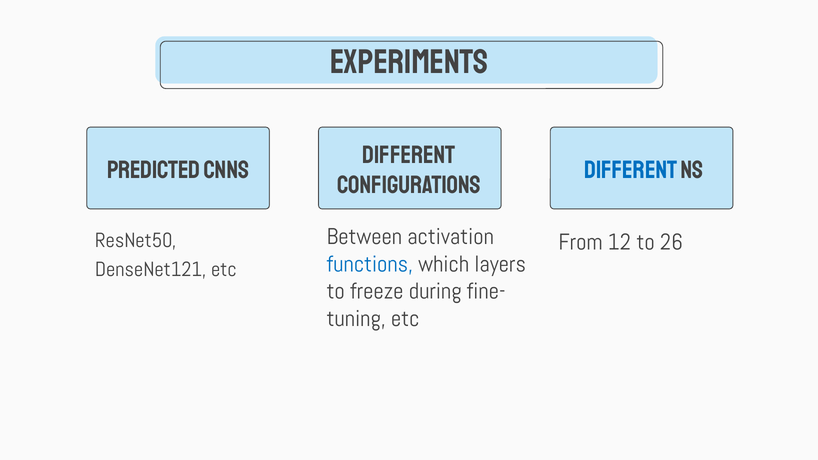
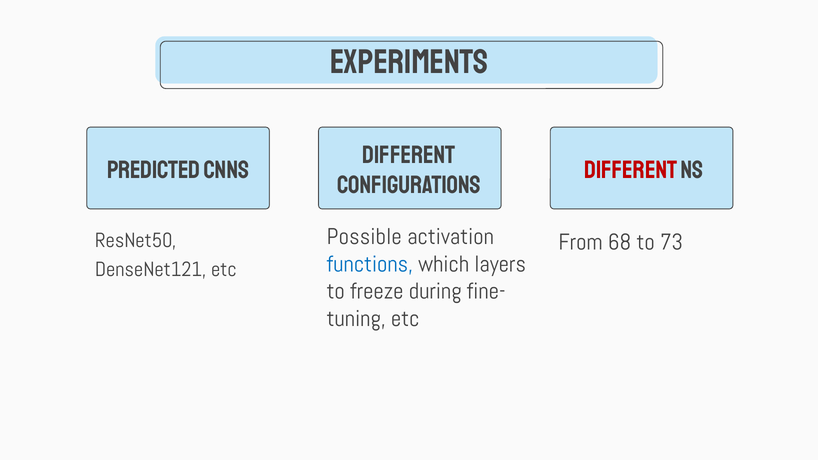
Different colour: blue -> red (631, 170)
Between: Between -> Possible (364, 237)
12: 12 -> 68 (620, 242)
26: 26 -> 73 (671, 242)
